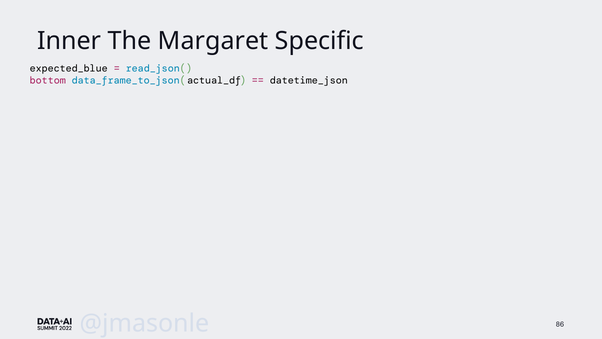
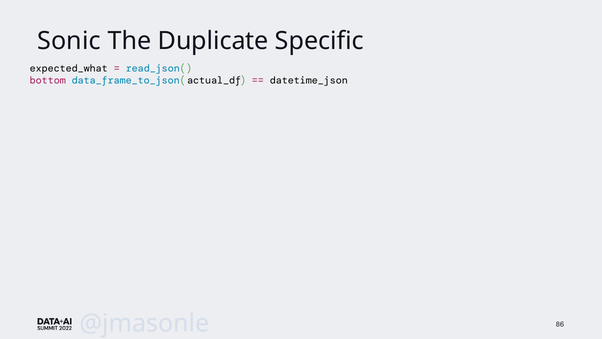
Inner: Inner -> Sonic (69, 41)
Margaret: Margaret -> Duplicate (213, 41)
expected_blue: expected_blue -> expected_what (69, 68)
